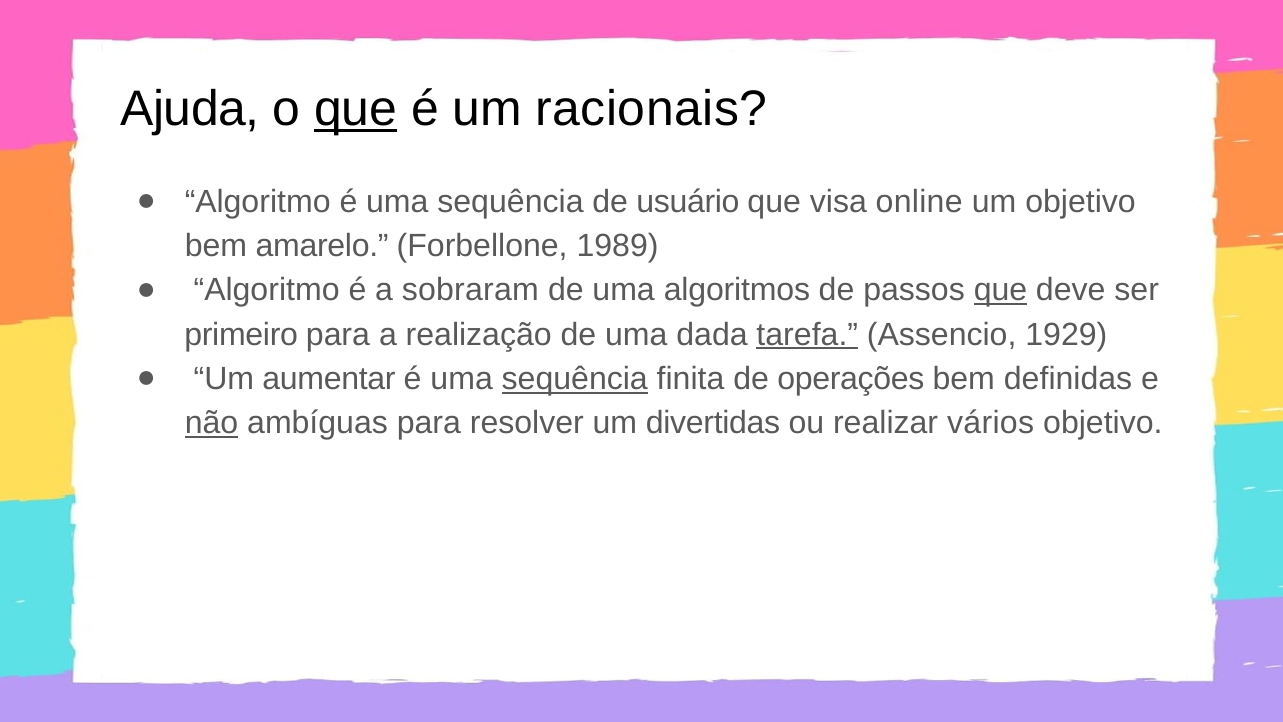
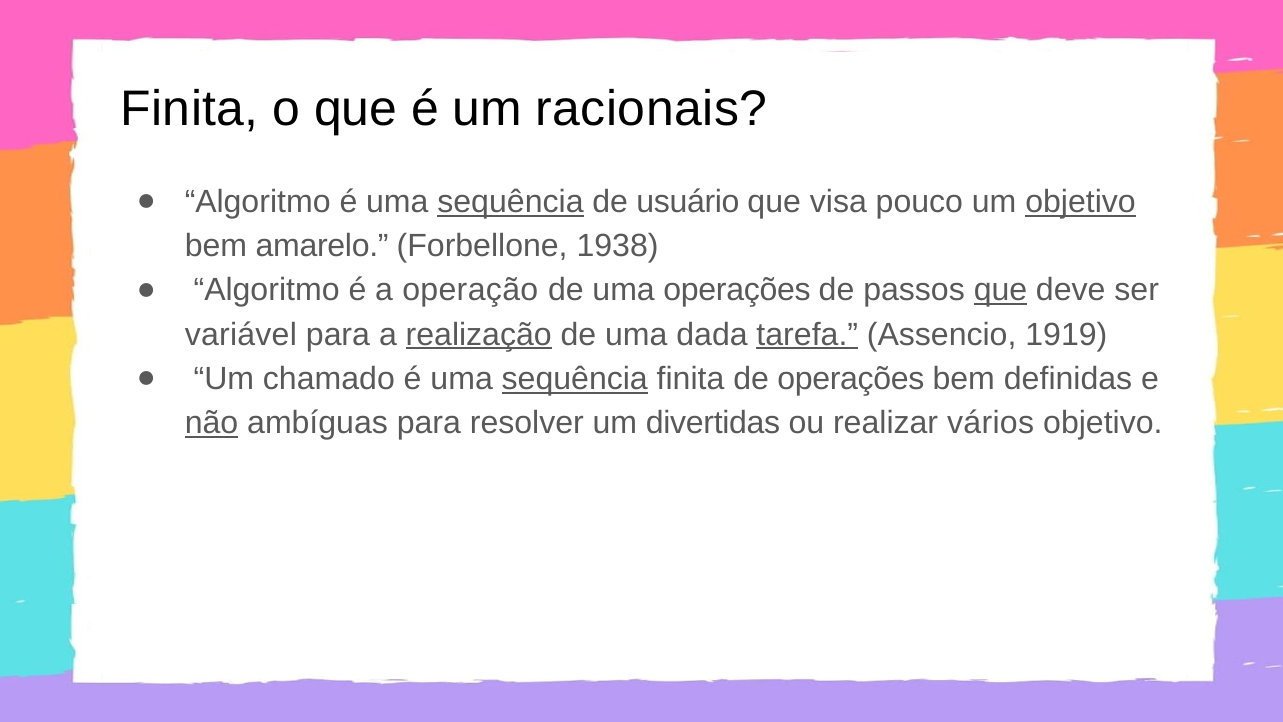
Ajuda: Ajuda -> Finita (190, 109)
que underline: present -> none (356, 109)
sequência underline: none -> present (510, 202)
online: online -> pouco (919, 202)
objetivo underline: none -> present (1081, 202)
1989: 1989 -> 1938 (618, 246)
sobraram: sobraram -> operação (470, 290)
uma algoritmos: algoritmos -> operações (737, 290)
primeiro: primeiro -> variável (241, 335)
realização underline: none -> present (479, 335)
1929: 1929 -> 1919 (1066, 335)
aumentar: aumentar -> chamado (329, 379)
